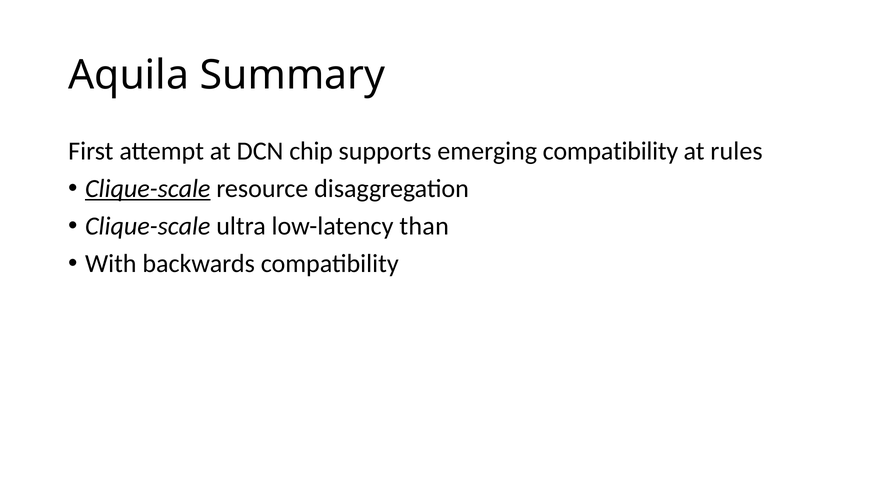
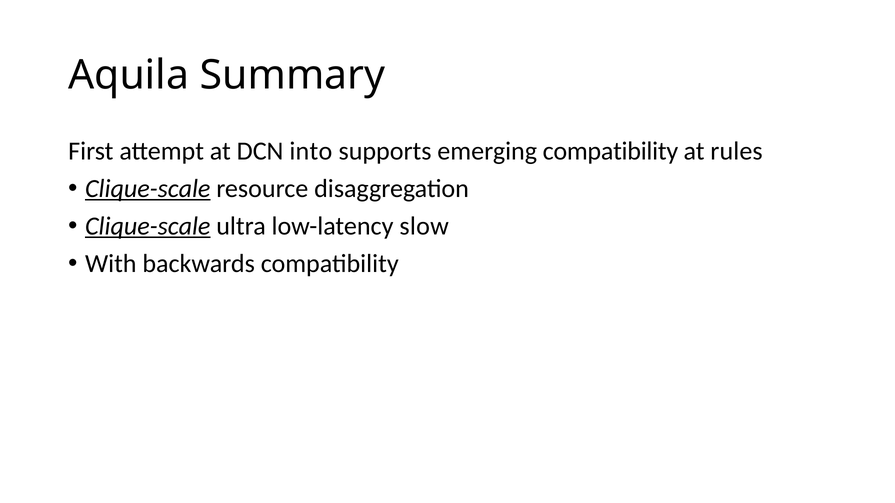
chip: chip -> into (311, 151)
Clique-scale underline: none -> present (148, 226)
than: than -> slow (424, 226)
